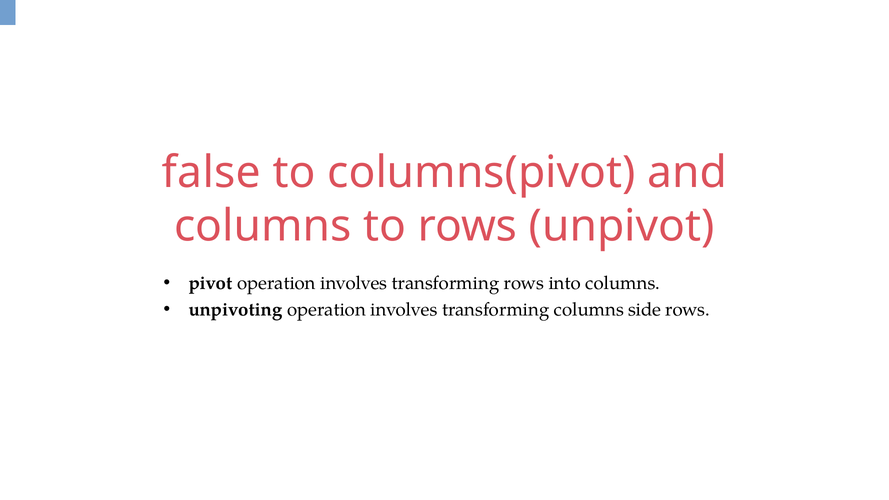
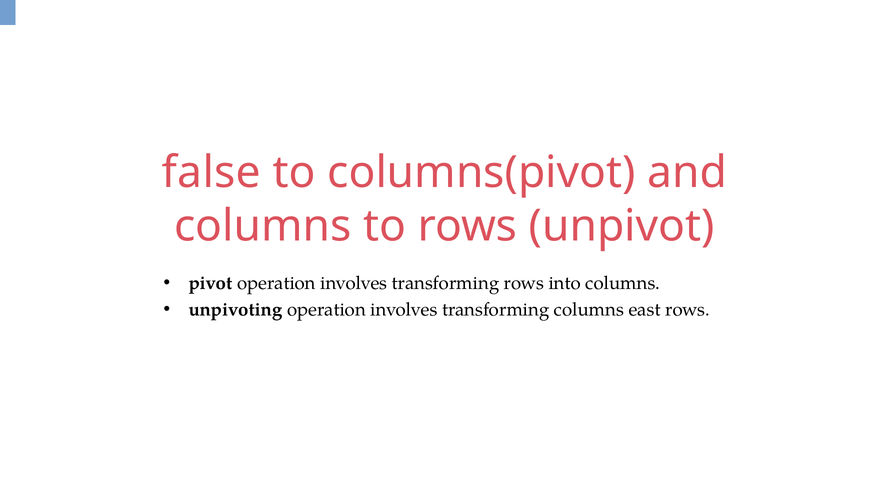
side: side -> east (645, 310)
